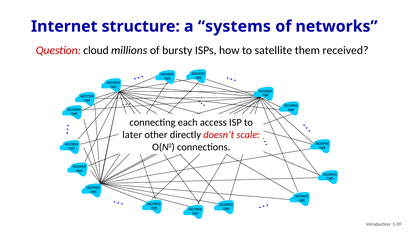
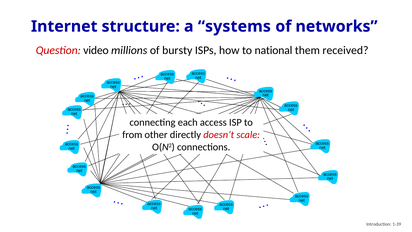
cloud: cloud -> video (96, 50)
satellite: satellite -> national (273, 50)
later: later -> from (132, 135)
